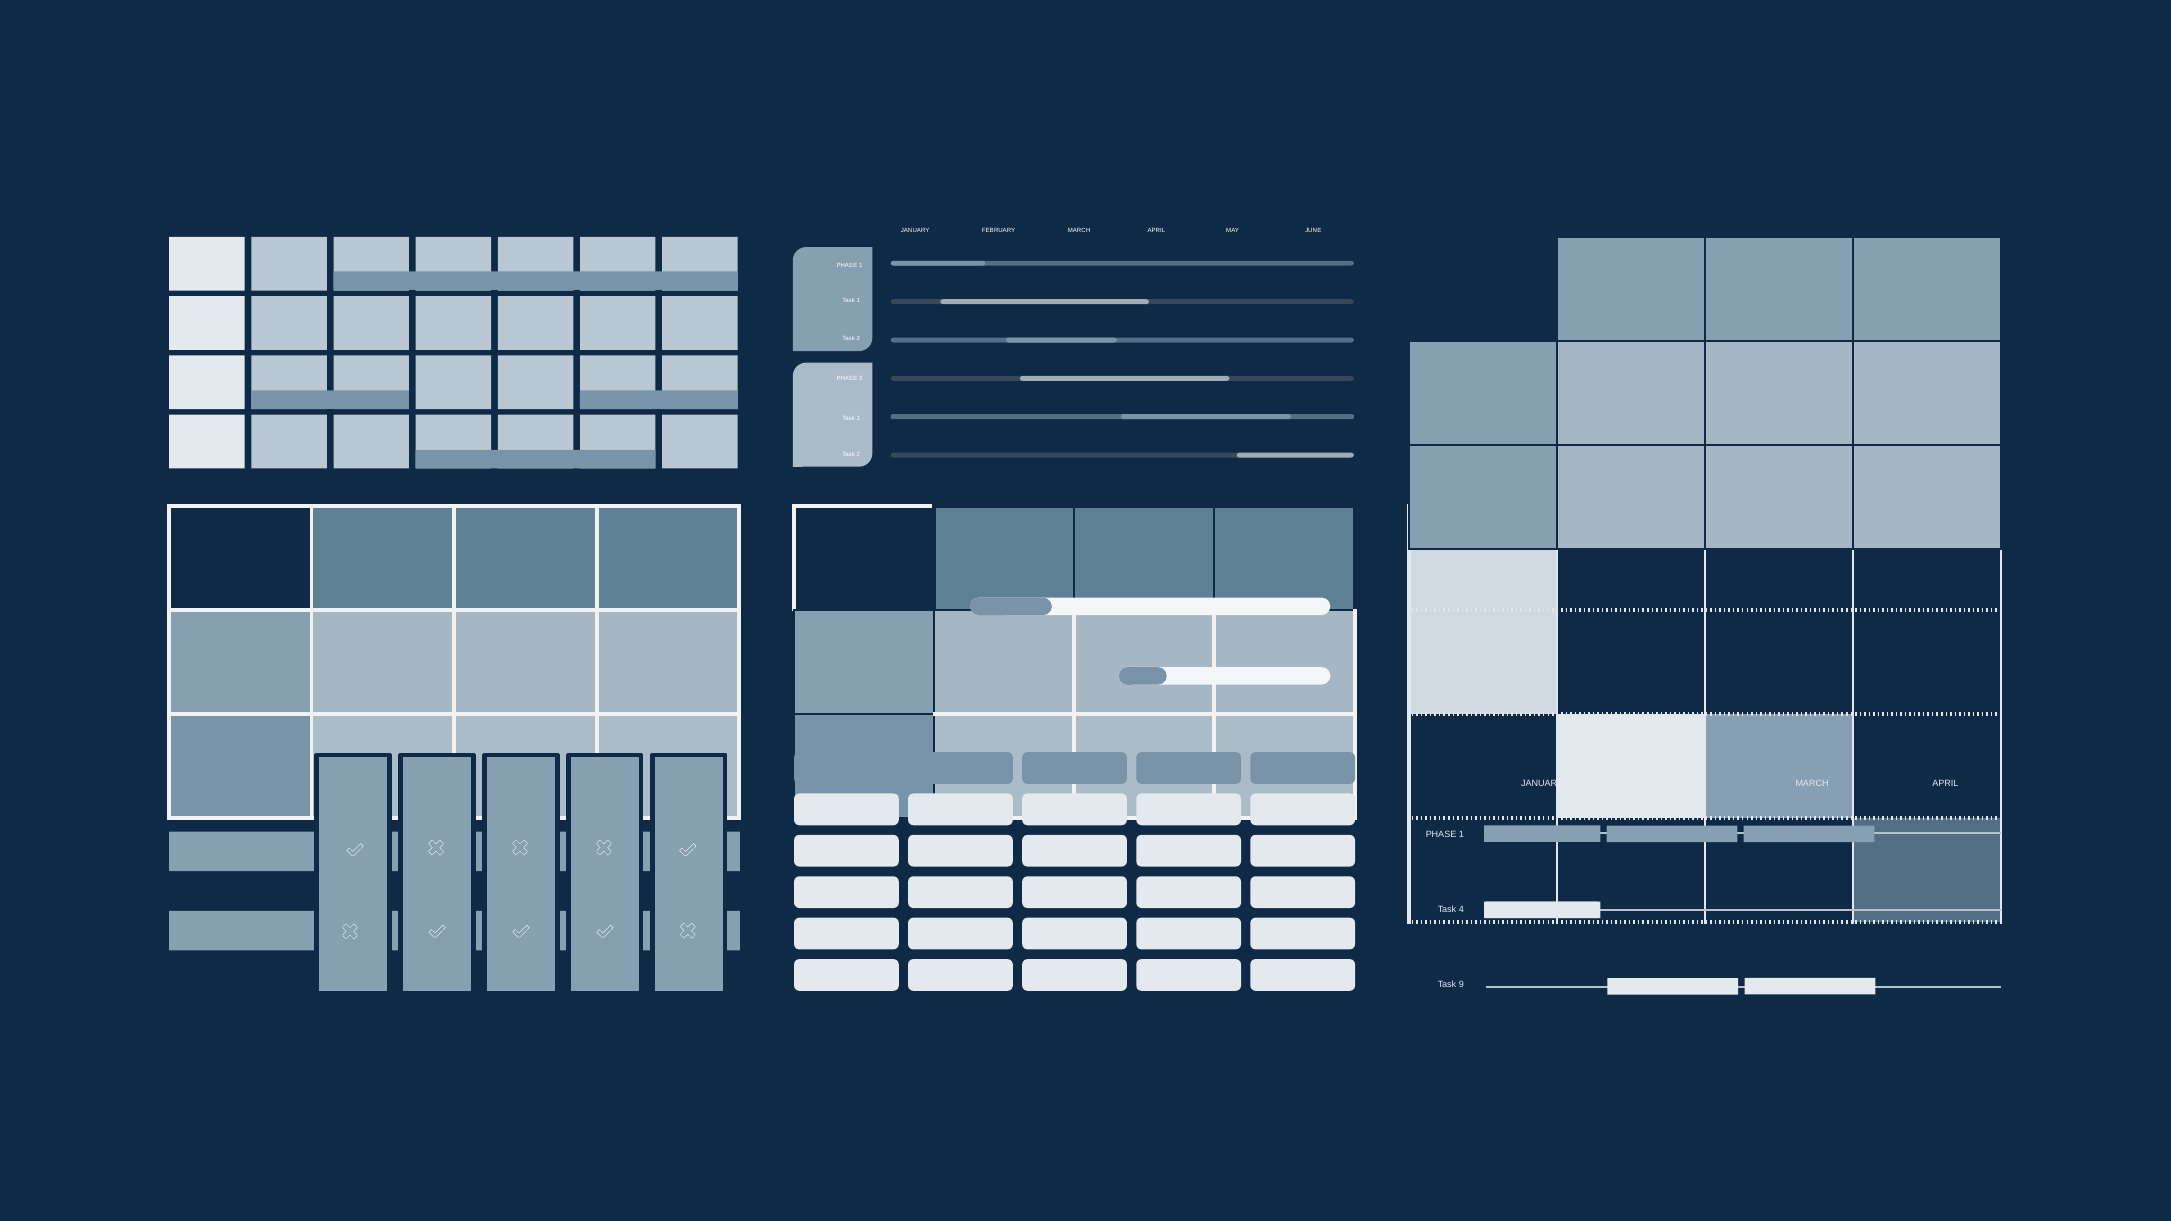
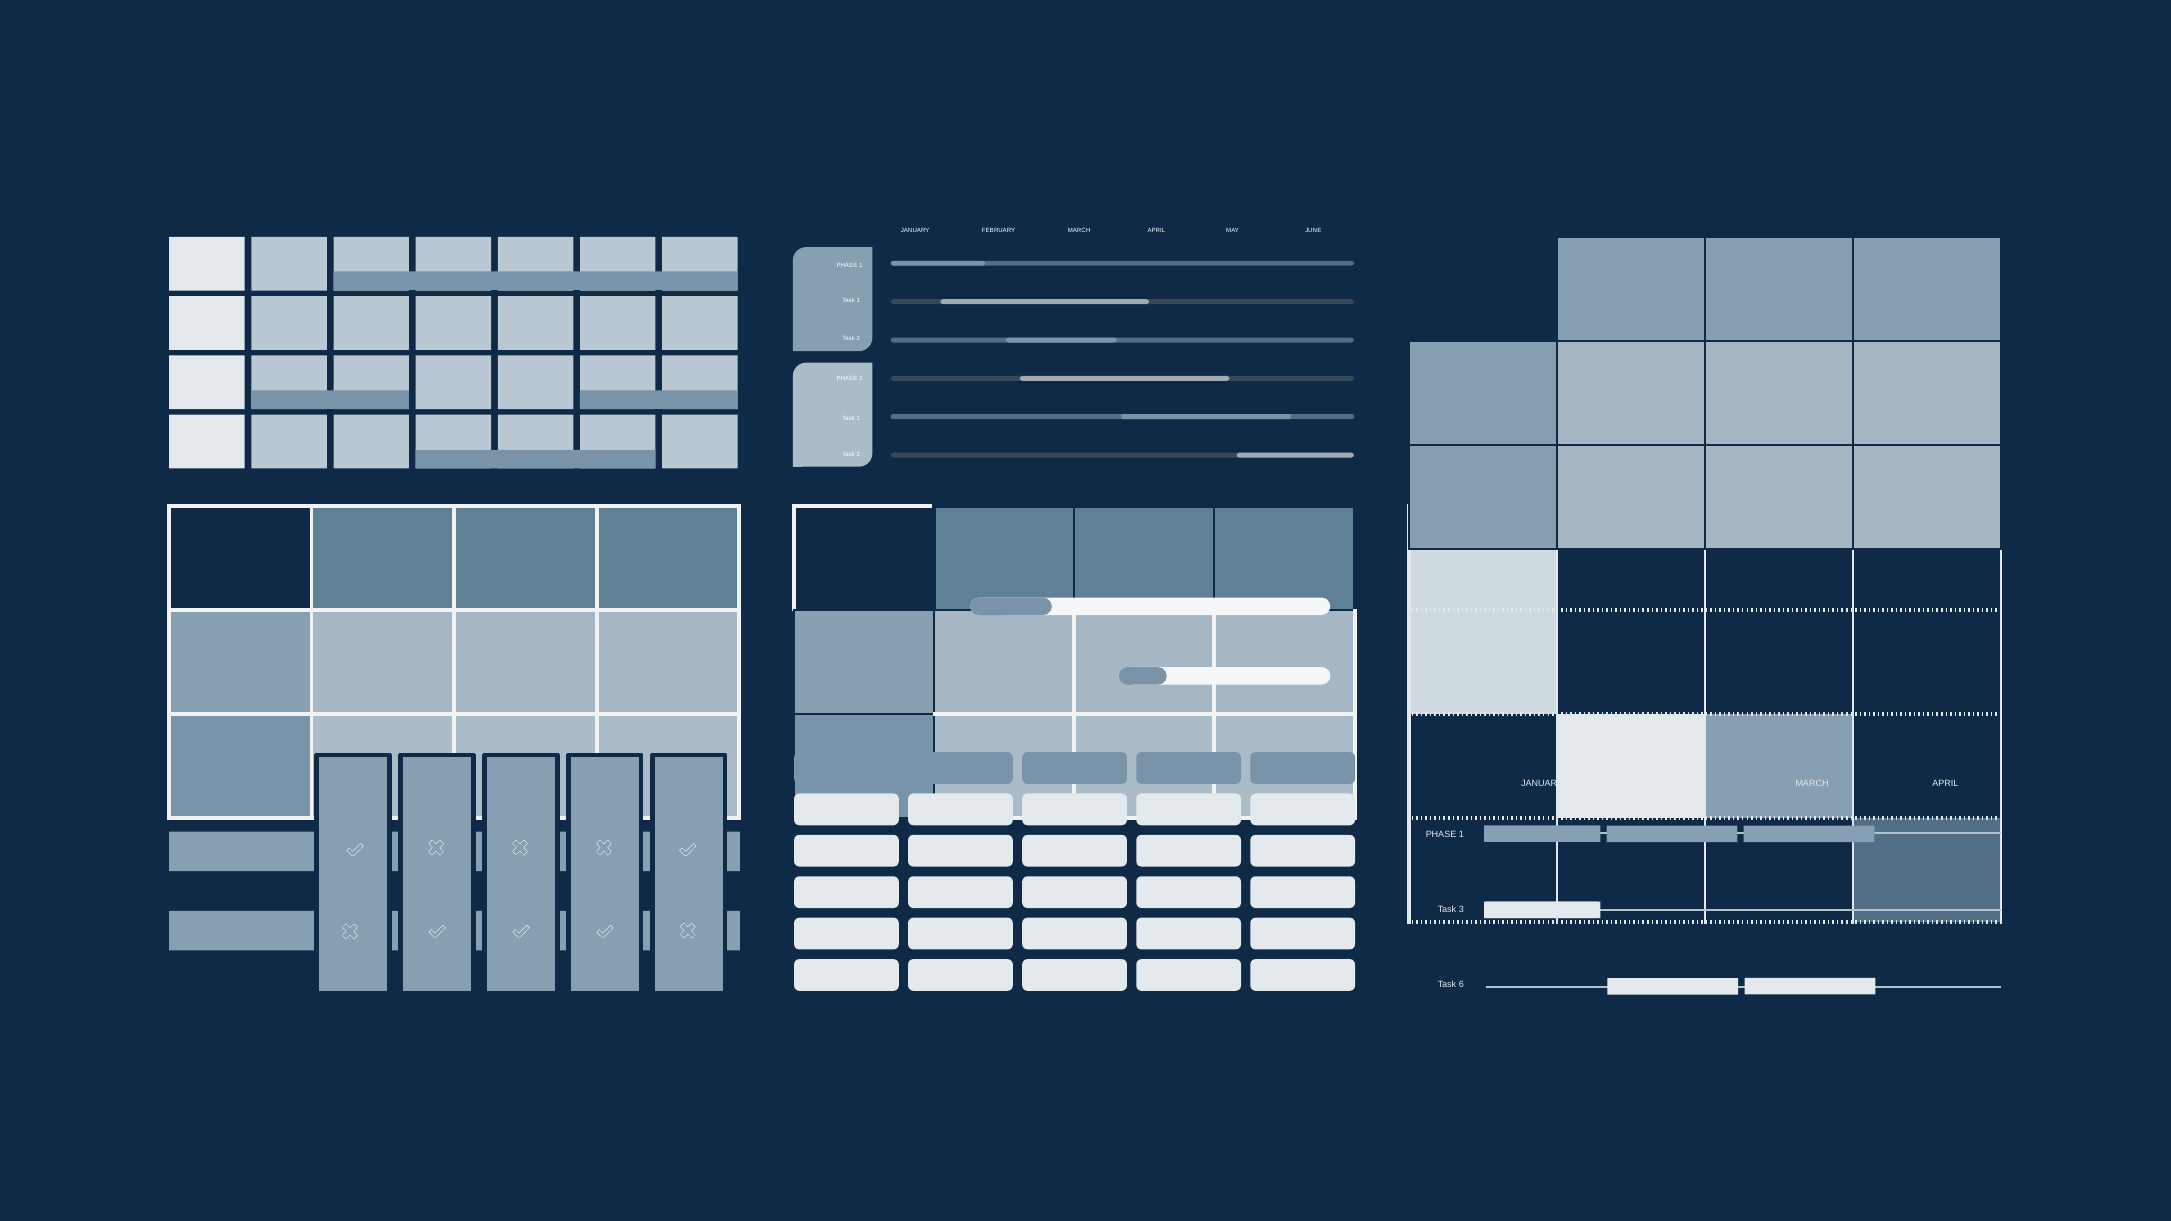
4: 4 -> 3 (1461, 909)
9: 9 -> 6 (1461, 984)
